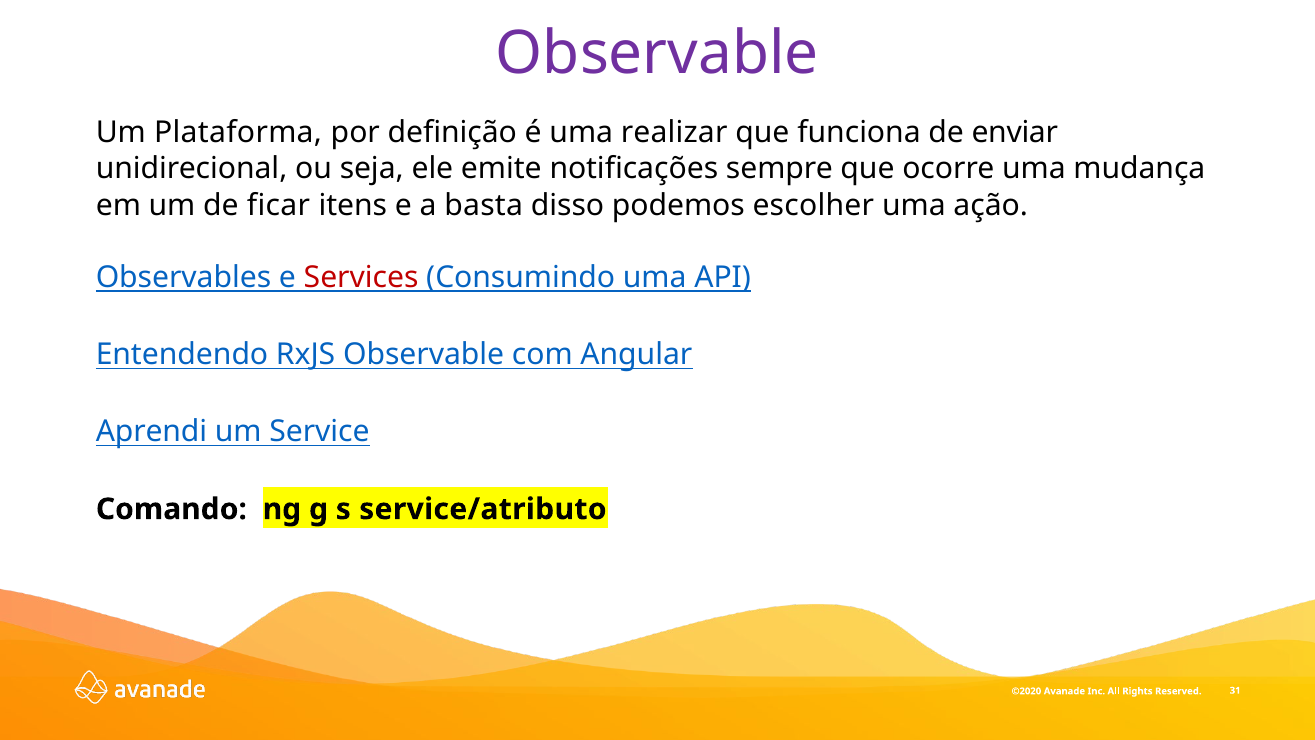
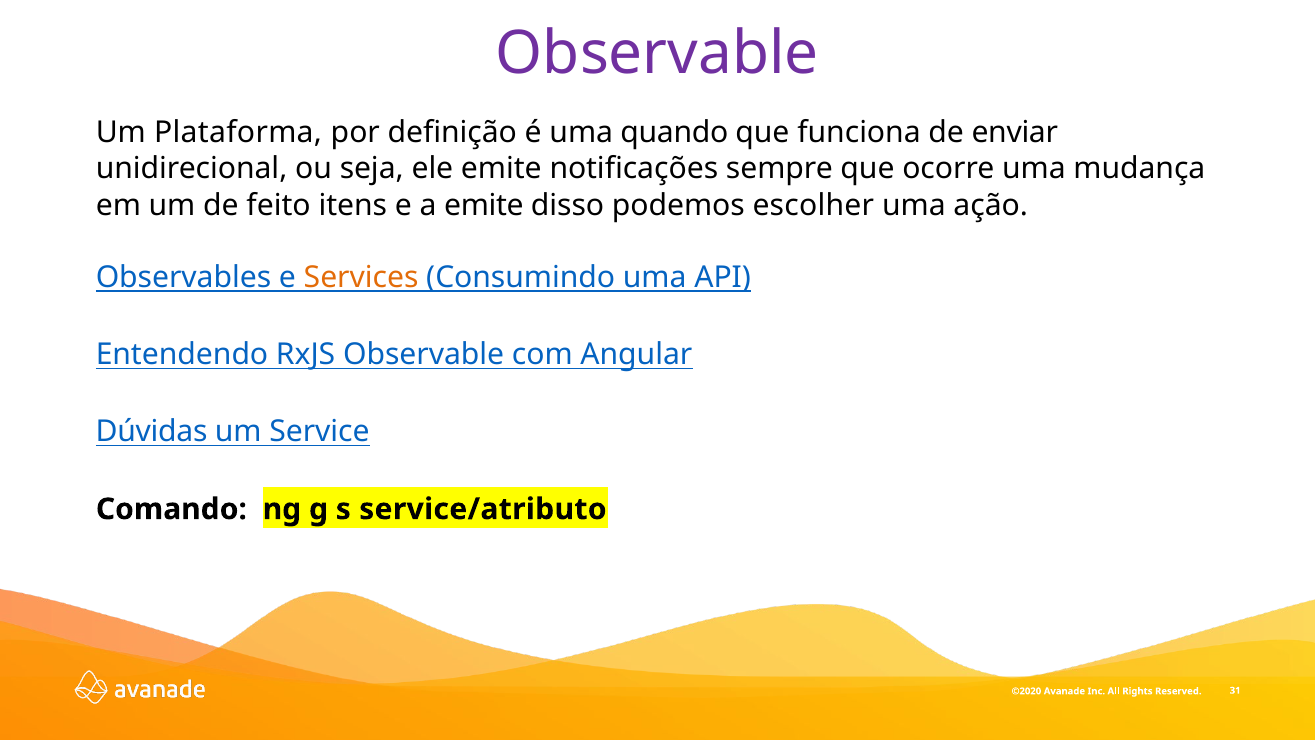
realizar: realizar -> quando (674, 133)
ficar: ficar -> feito (279, 205)
a basta: basta -> emite (484, 205)
Services colour: red -> orange (361, 277)
Aprendi: Aprendi -> Dúvidas (152, 432)
